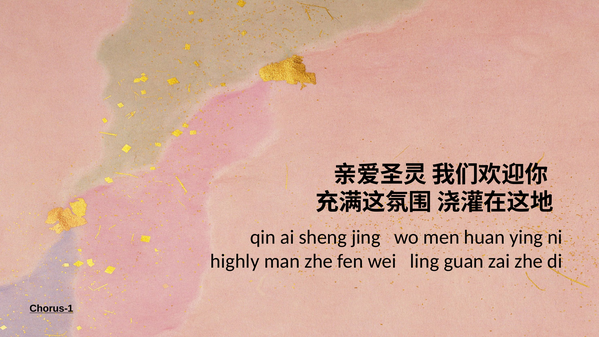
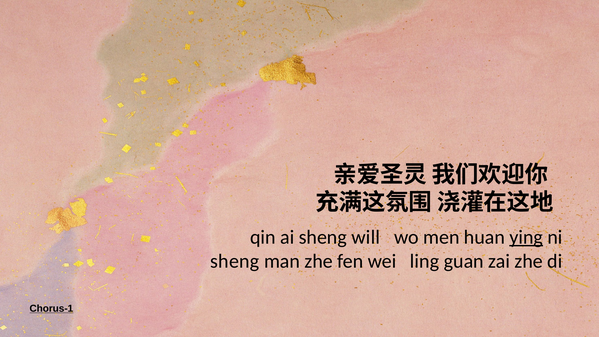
jing: jing -> will (366, 237)
ying underline: none -> present (526, 237)
highly: highly -> sheng (235, 261)
